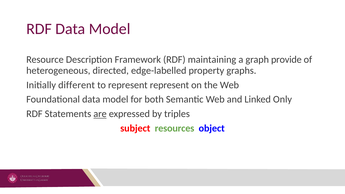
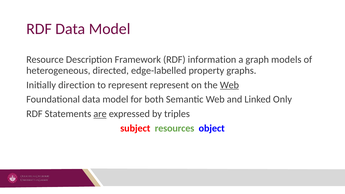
maintaining: maintaining -> information (212, 60)
provide: provide -> models (286, 60)
different: different -> direction (77, 85)
Web underline: none -> present (229, 85)
